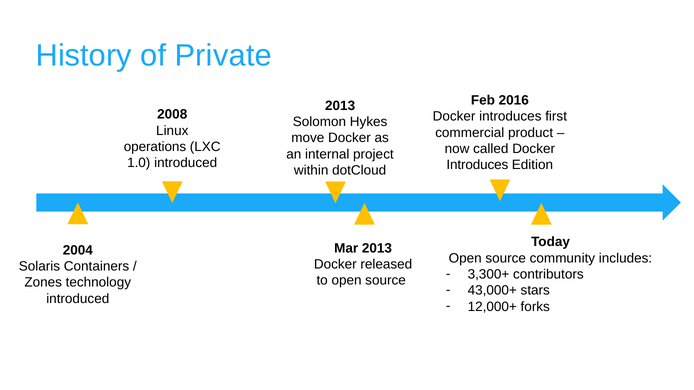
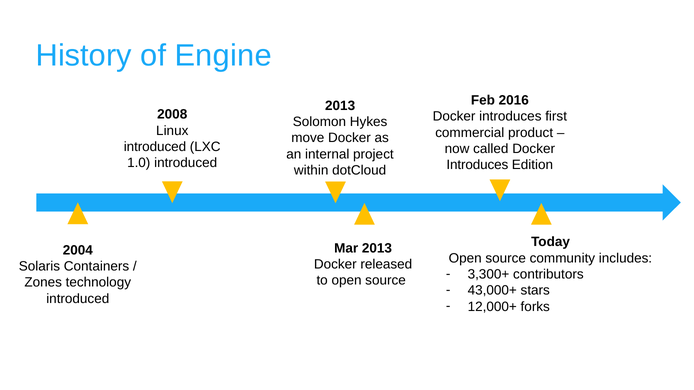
Private: Private -> Engine (223, 56)
operations: operations -> introduced (155, 147)
